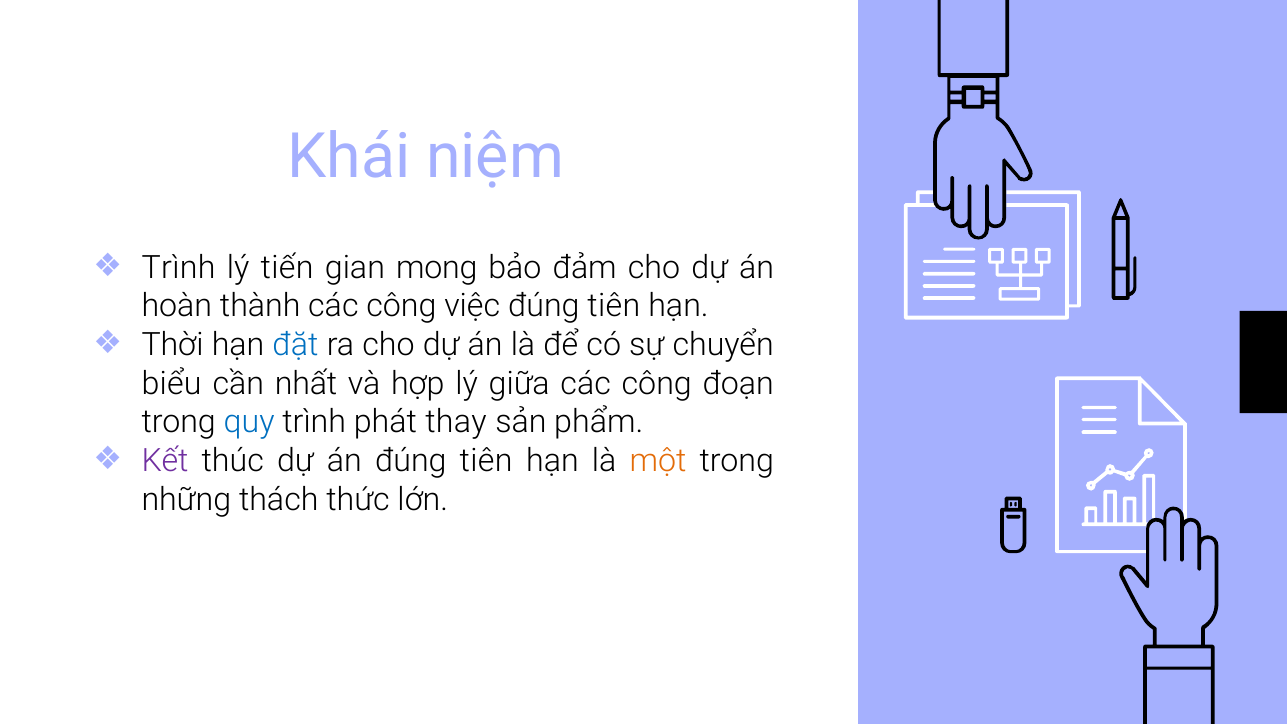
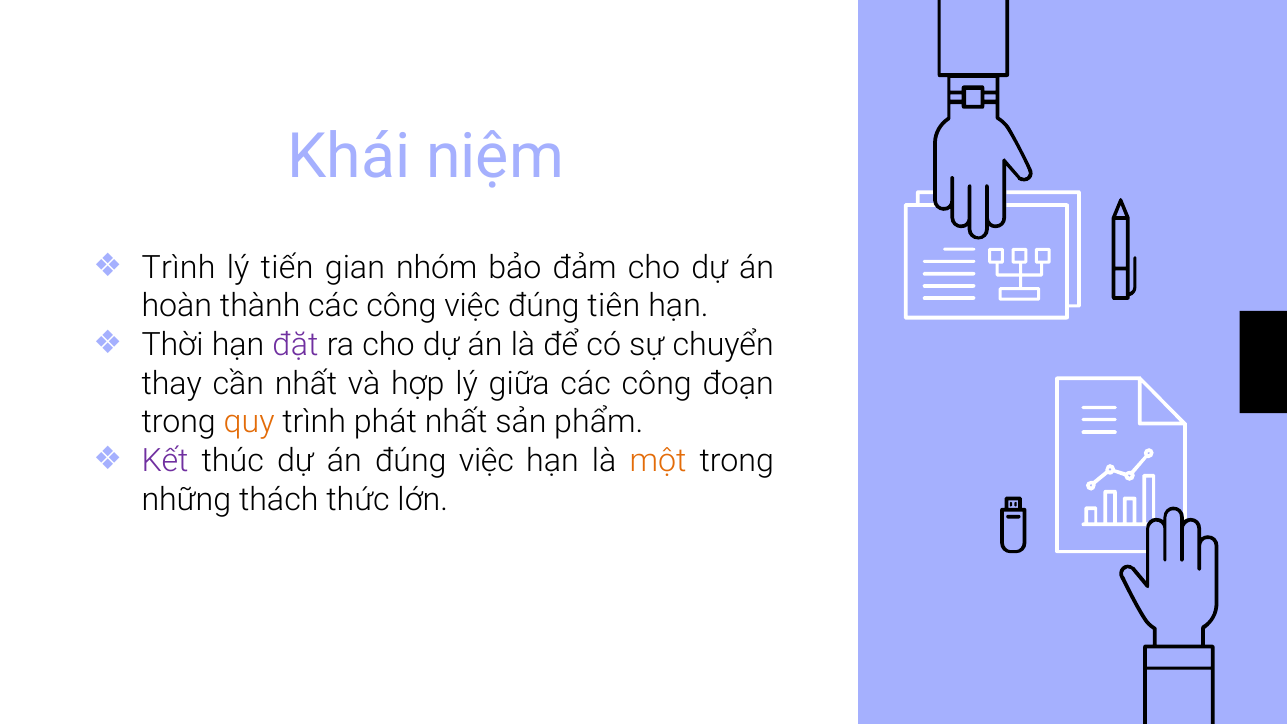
mong: mong -> nhóm (437, 268)
đặt colour: blue -> purple (295, 345)
biểu: biểu -> thay (172, 384)
quy colour: blue -> orange (249, 422)
phát thay: thay -> nhất (456, 422)
án đúng tiên: tiên -> việc (486, 461)
